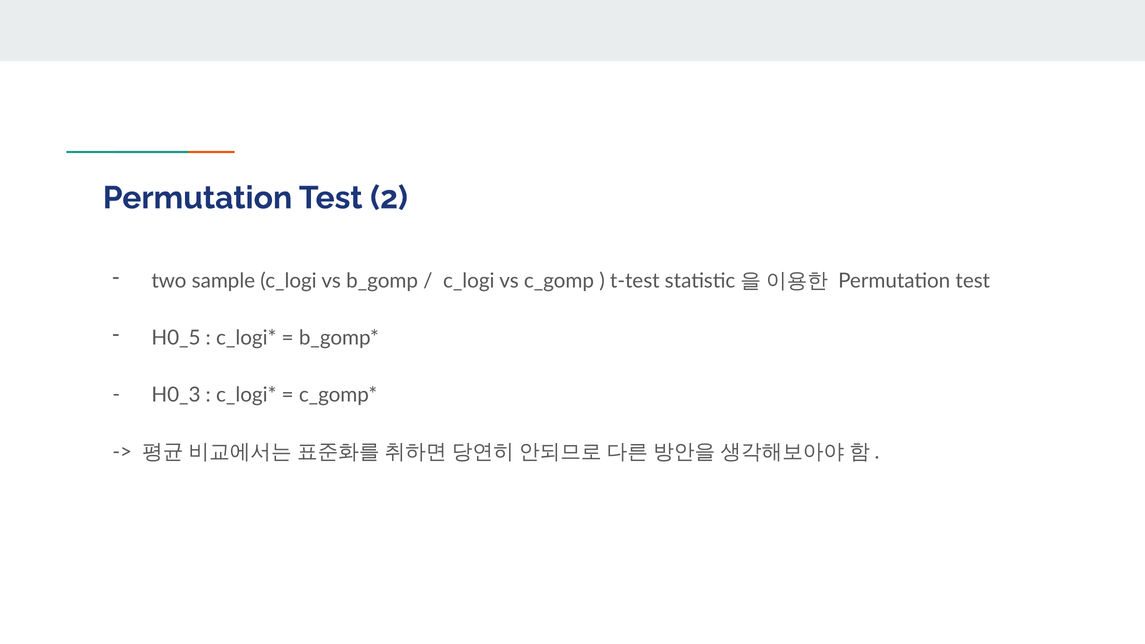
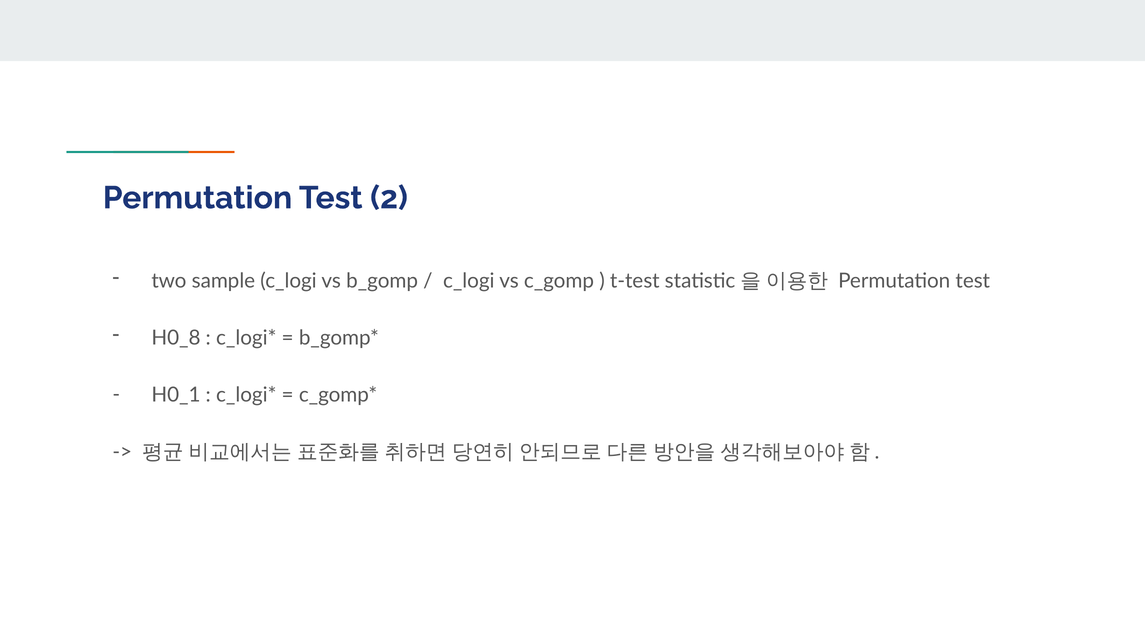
H0_5: H0_5 -> H0_8 (176, 338)
H0_3: H0_3 -> H0_1 (176, 395)
